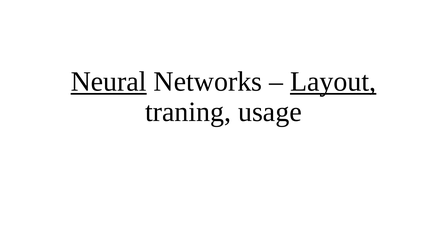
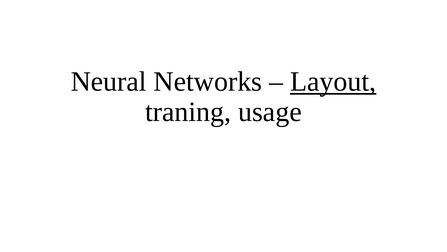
Neural underline: present -> none (109, 82)
